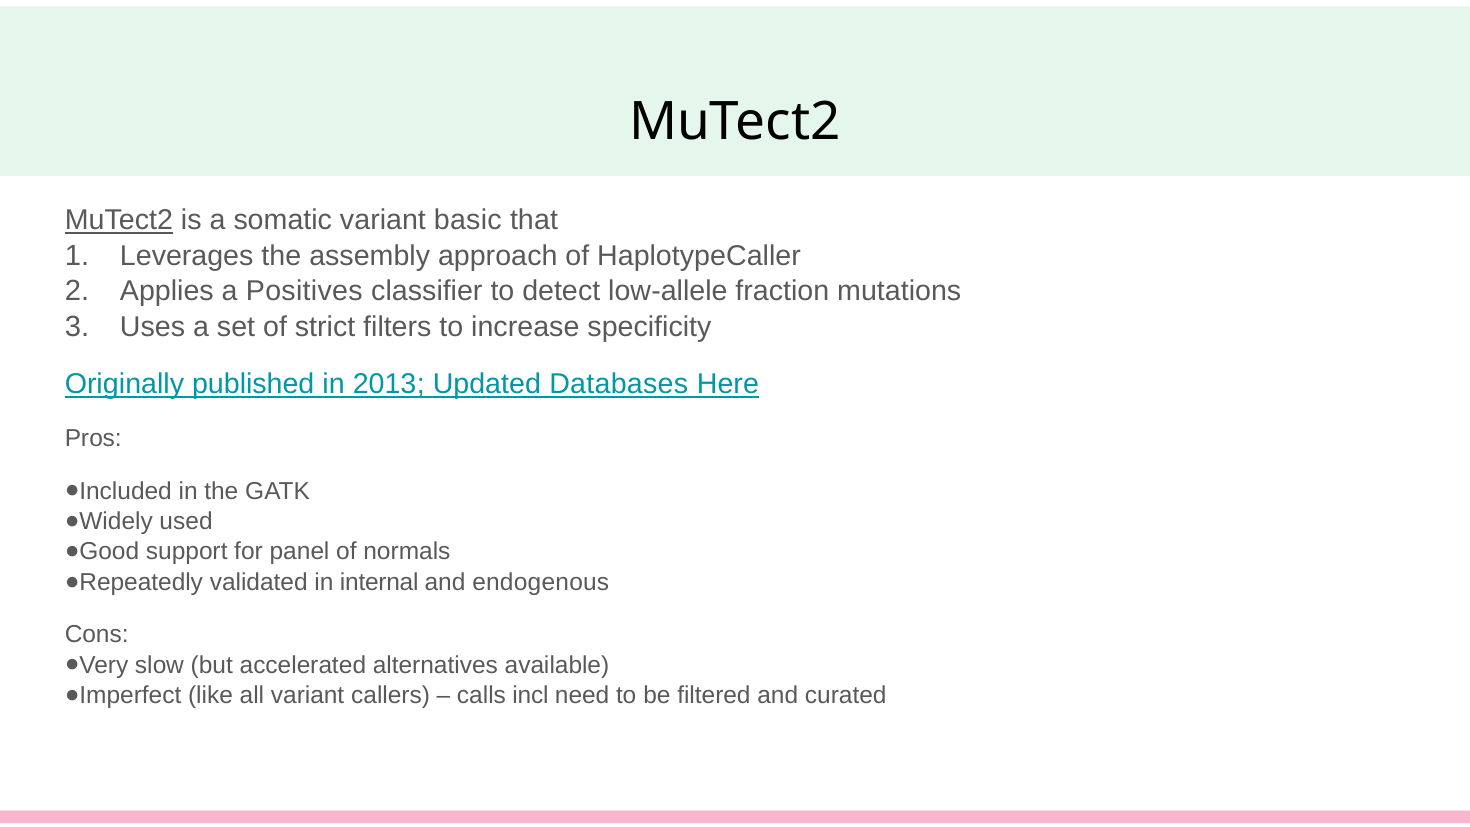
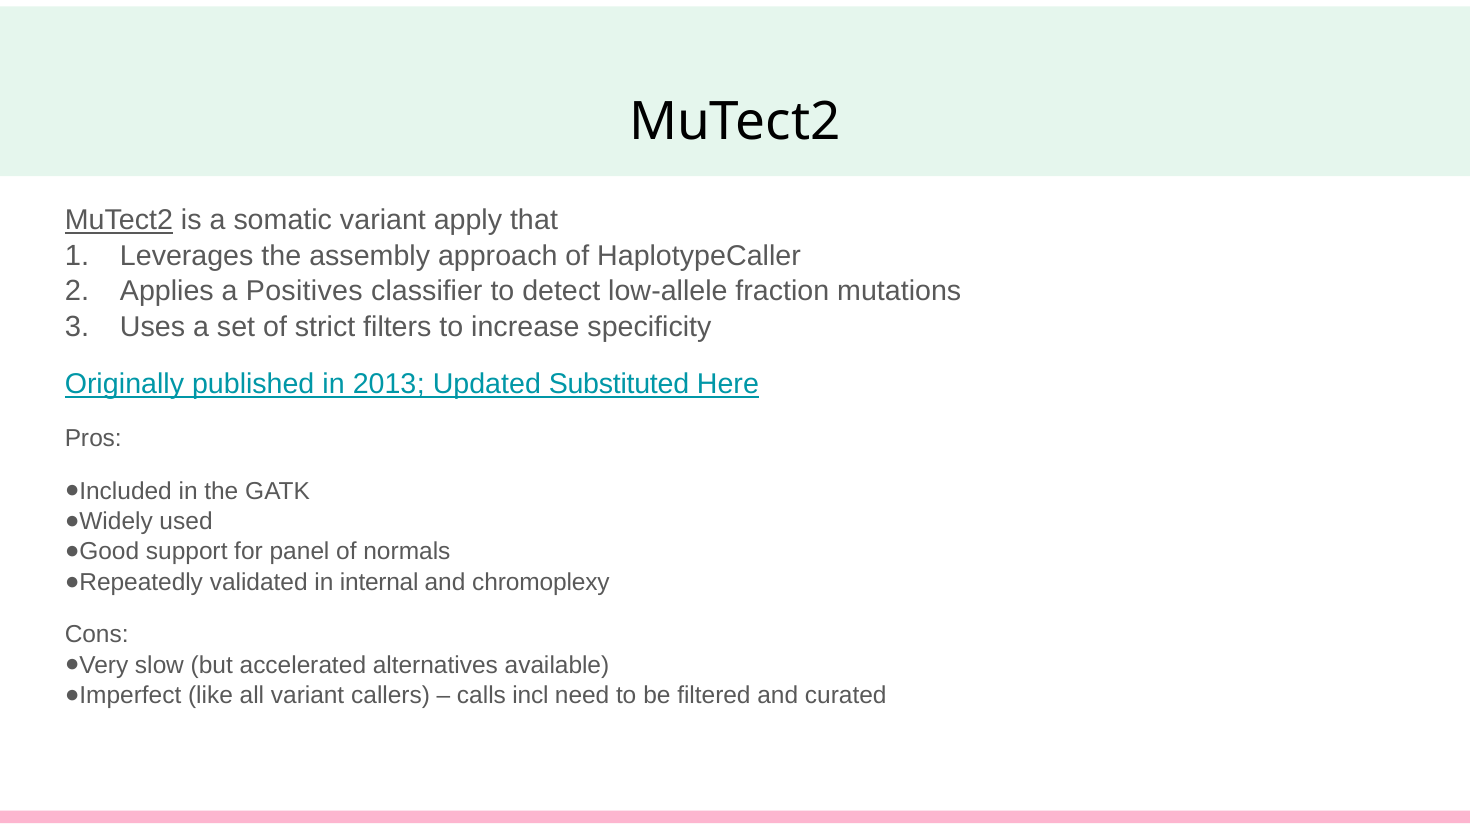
basic: basic -> apply (468, 220)
Databases: Databases -> Substituted (619, 384)
endogenous: endogenous -> chromoplexy (541, 582)
